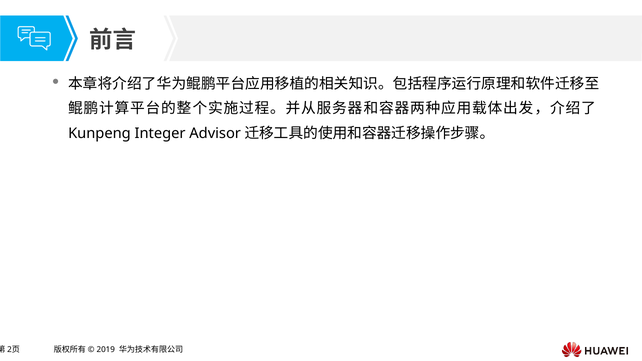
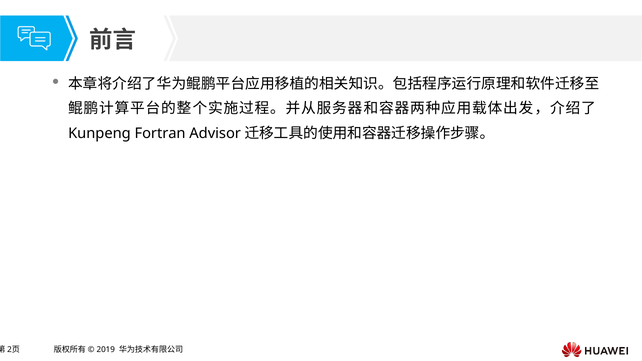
Integer: Integer -> Fortran (160, 133)
